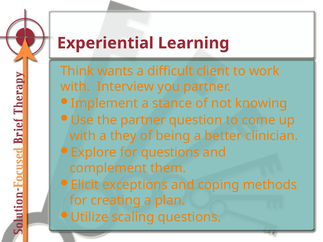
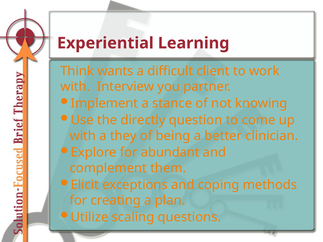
the partner: partner -> directly (143, 120)
for questions: questions -> abundant (170, 153)
